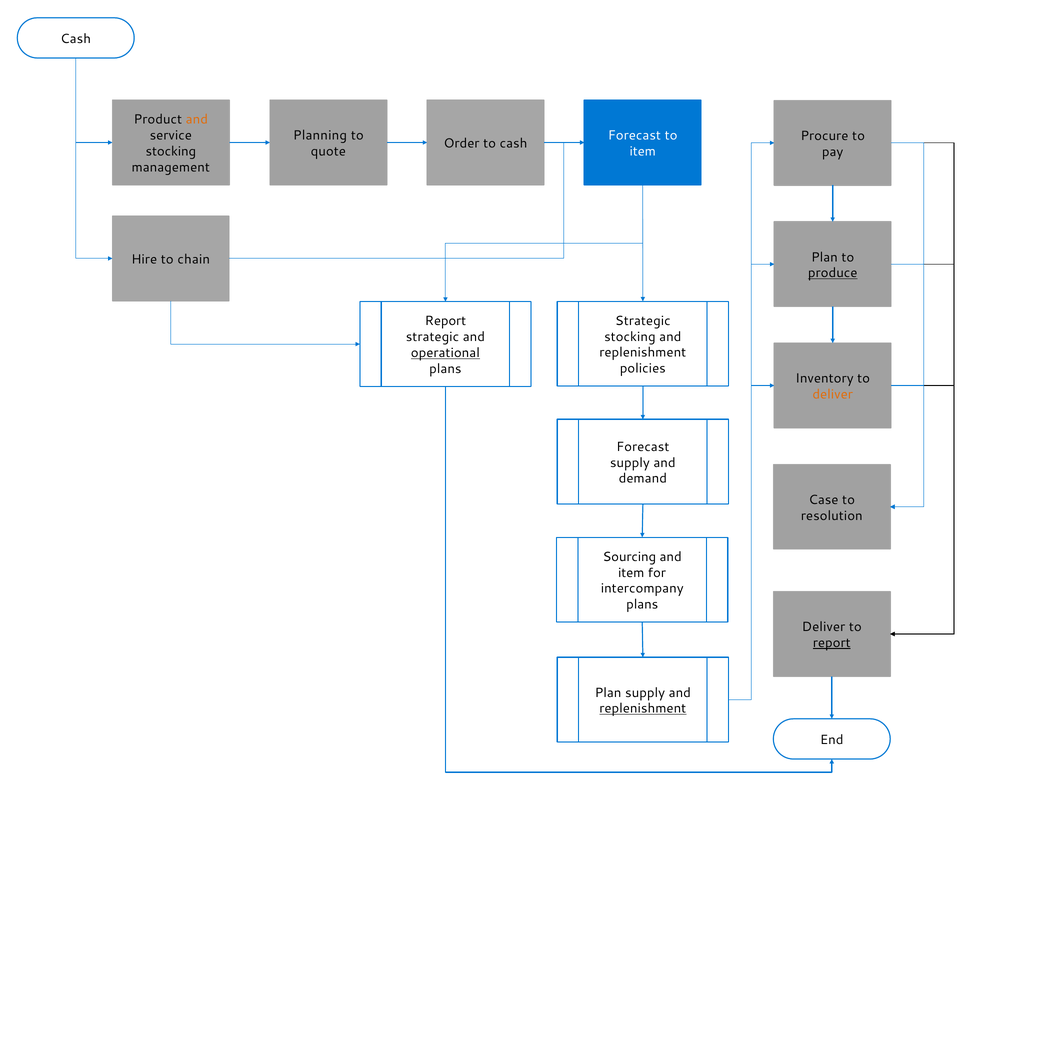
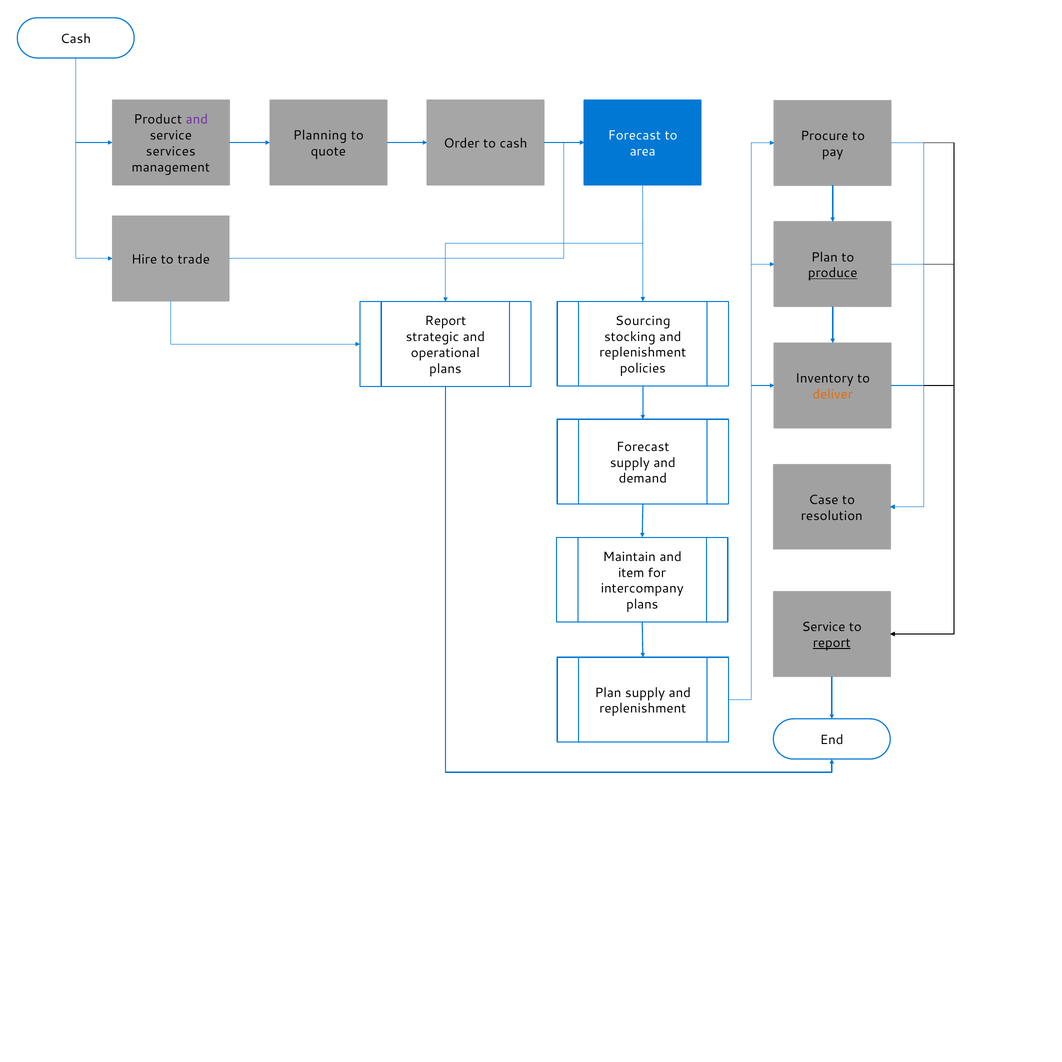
and colour: orange -> purple (197, 120)
stocking: stocking -> services (171, 151)
item: item -> area (643, 151)
chain: chain -> trade (194, 259)
Strategic: Strategic -> Sourcing (643, 321)
operational underline: present -> none (445, 353)
Sourcing: Sourcing -> Maintain (629, 557)
Deliver: Deliver -> Service (824, 627)
replenishment underline: present -> none (643, 709)
